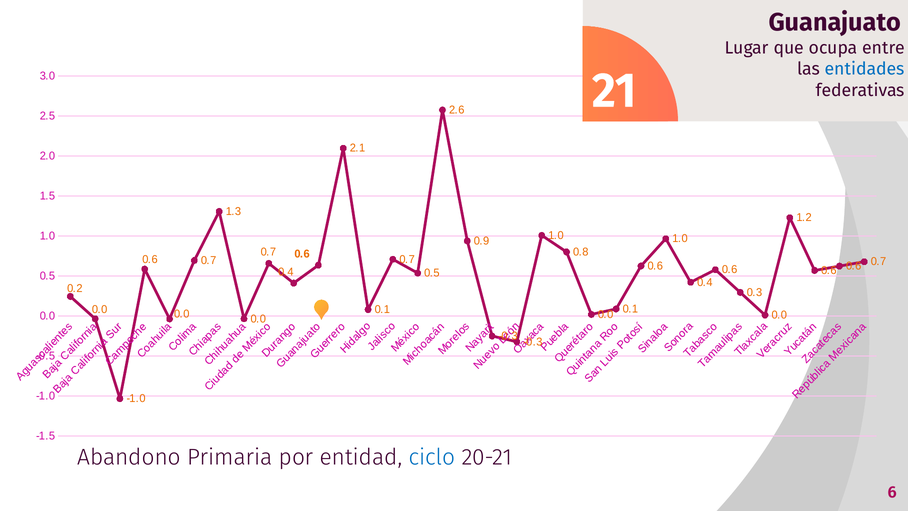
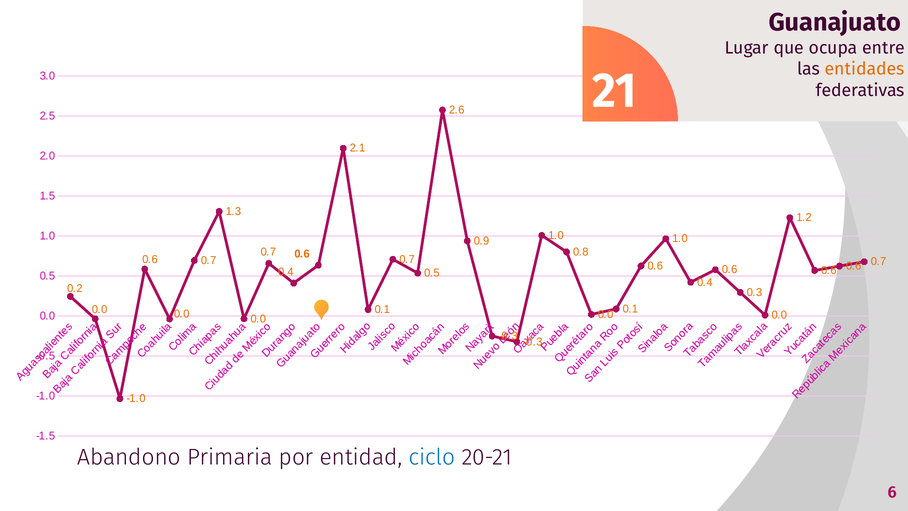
entidades colour: blue -> orange (865, 69)
